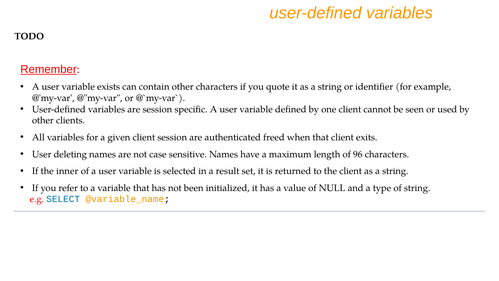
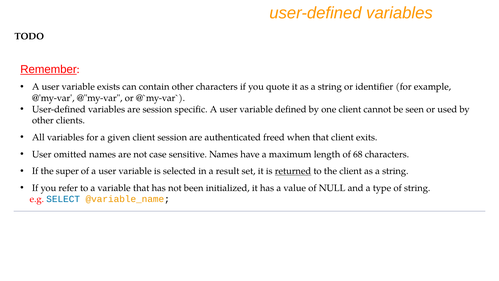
deleting: deleting -> omitted (70, 154)
96: 96 -> 68 (358, 154)
inner: inner -> super (67, 171)
returned underline: none -> present (293, 171)
